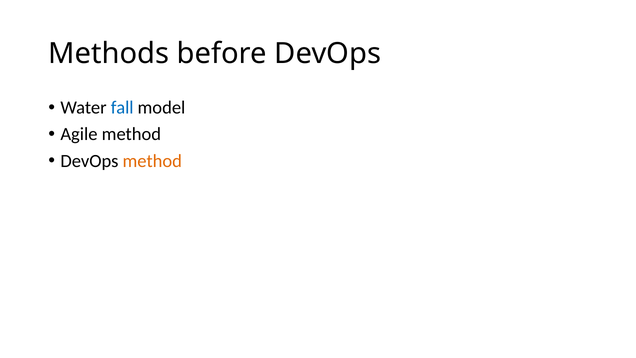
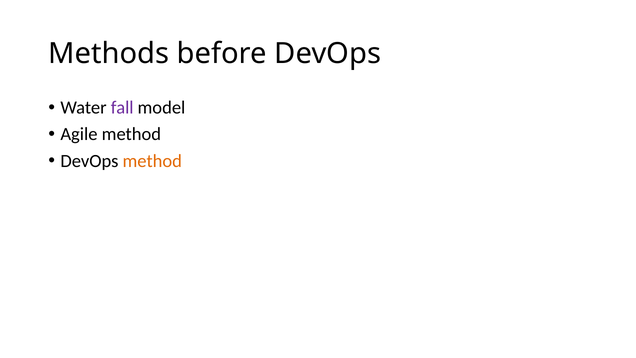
fall colour: blue -> purple (122, 108)
